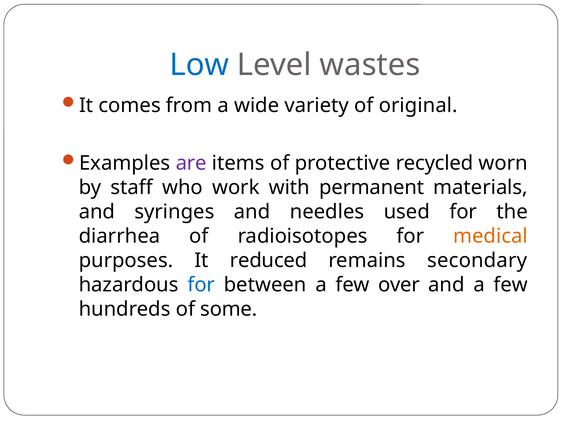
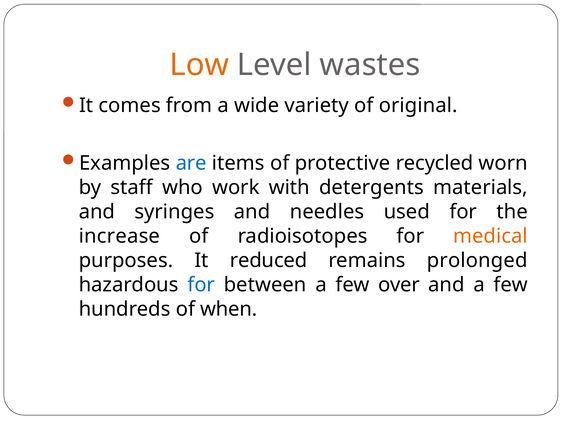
Low colour: blue -> orange (199, 65)
are colour: purple -> blue (191, 163)
permanent: permanent -> detergents (372, 188)
diarrhea: diarrhea -> increase (119, 236)
secondary: secondary -> prolonged (477, 261)
some: some -> when (229, 310)
